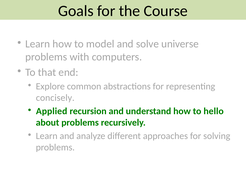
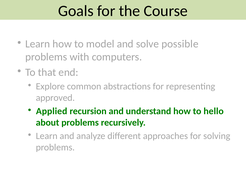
universe: universe -> possible (180, 44)
concisely: concisely -> approved (55, 98)
